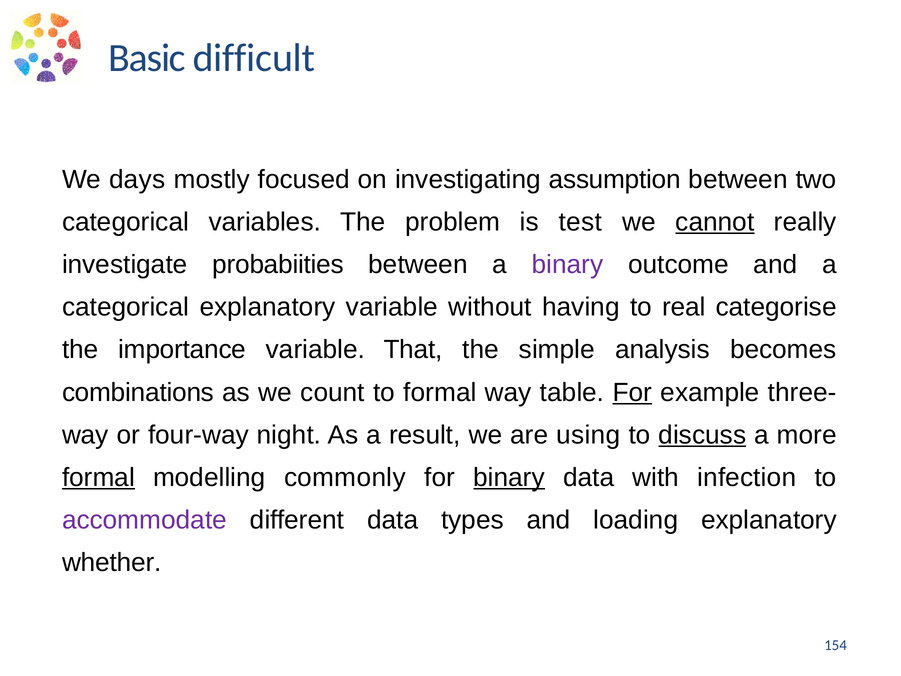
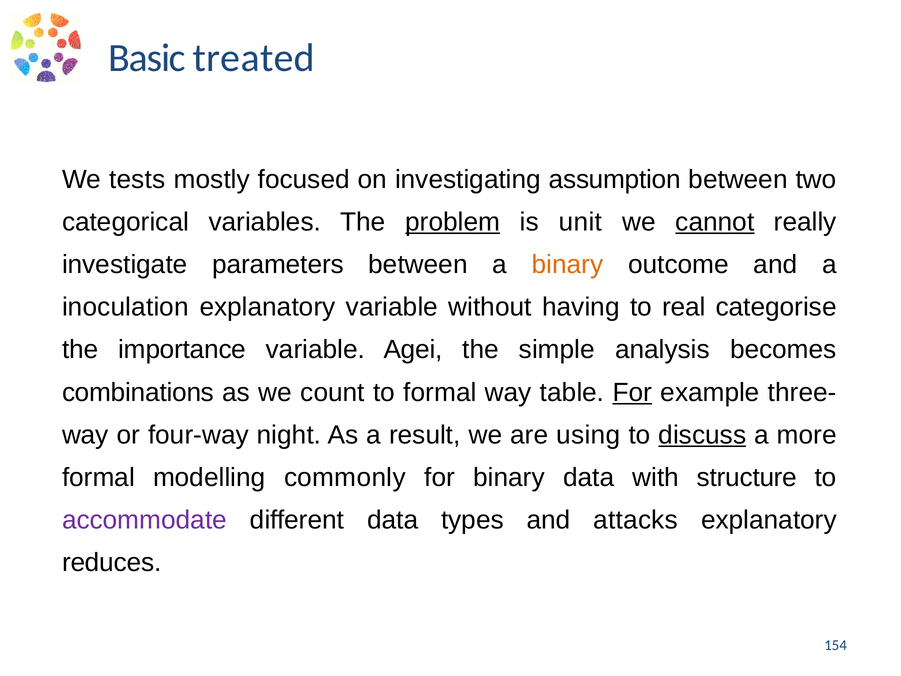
difficult: difficult -> treated (254, 58)
days: days -> tests (137, 179)
problem underline: none -> present (453, 222)
test: test -> unit (580, 222)
probabiities: probabiities -> parameters (278, 264)
binary colour: purple -> orange (568, 264)
categorical: categorical -> inoculation (125, 307)
That: That -> Agei (413, 350)
formal underline: present -> none (98, 477)
binary underline: present -> none (509, 477)
infection: infection -> structure (747, 477)
loading: loading -> attacks (636, 520)
whether: whether -> reduces (112, 562)
